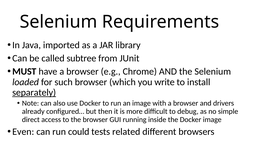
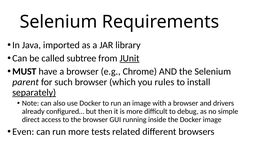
JUnit underline: none -> present (129, 58)
loaded: loaded -> parent (26, 82)
write: write -> rules (164, 82)
run could: could -> more (79, 131)
